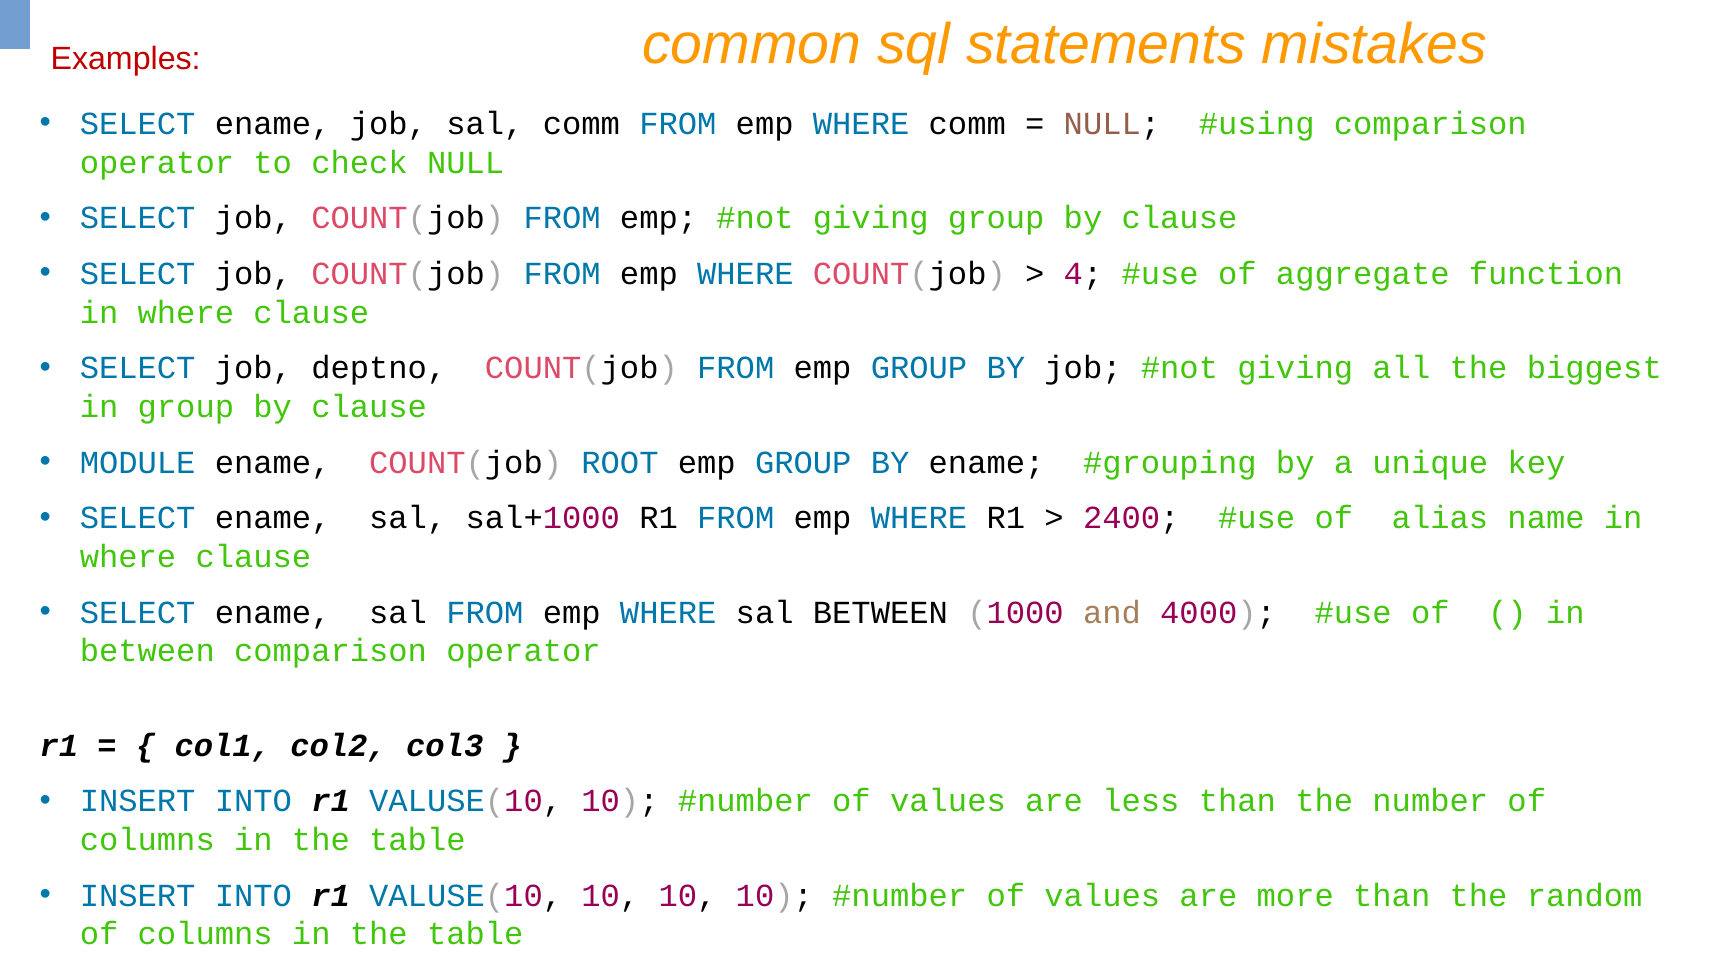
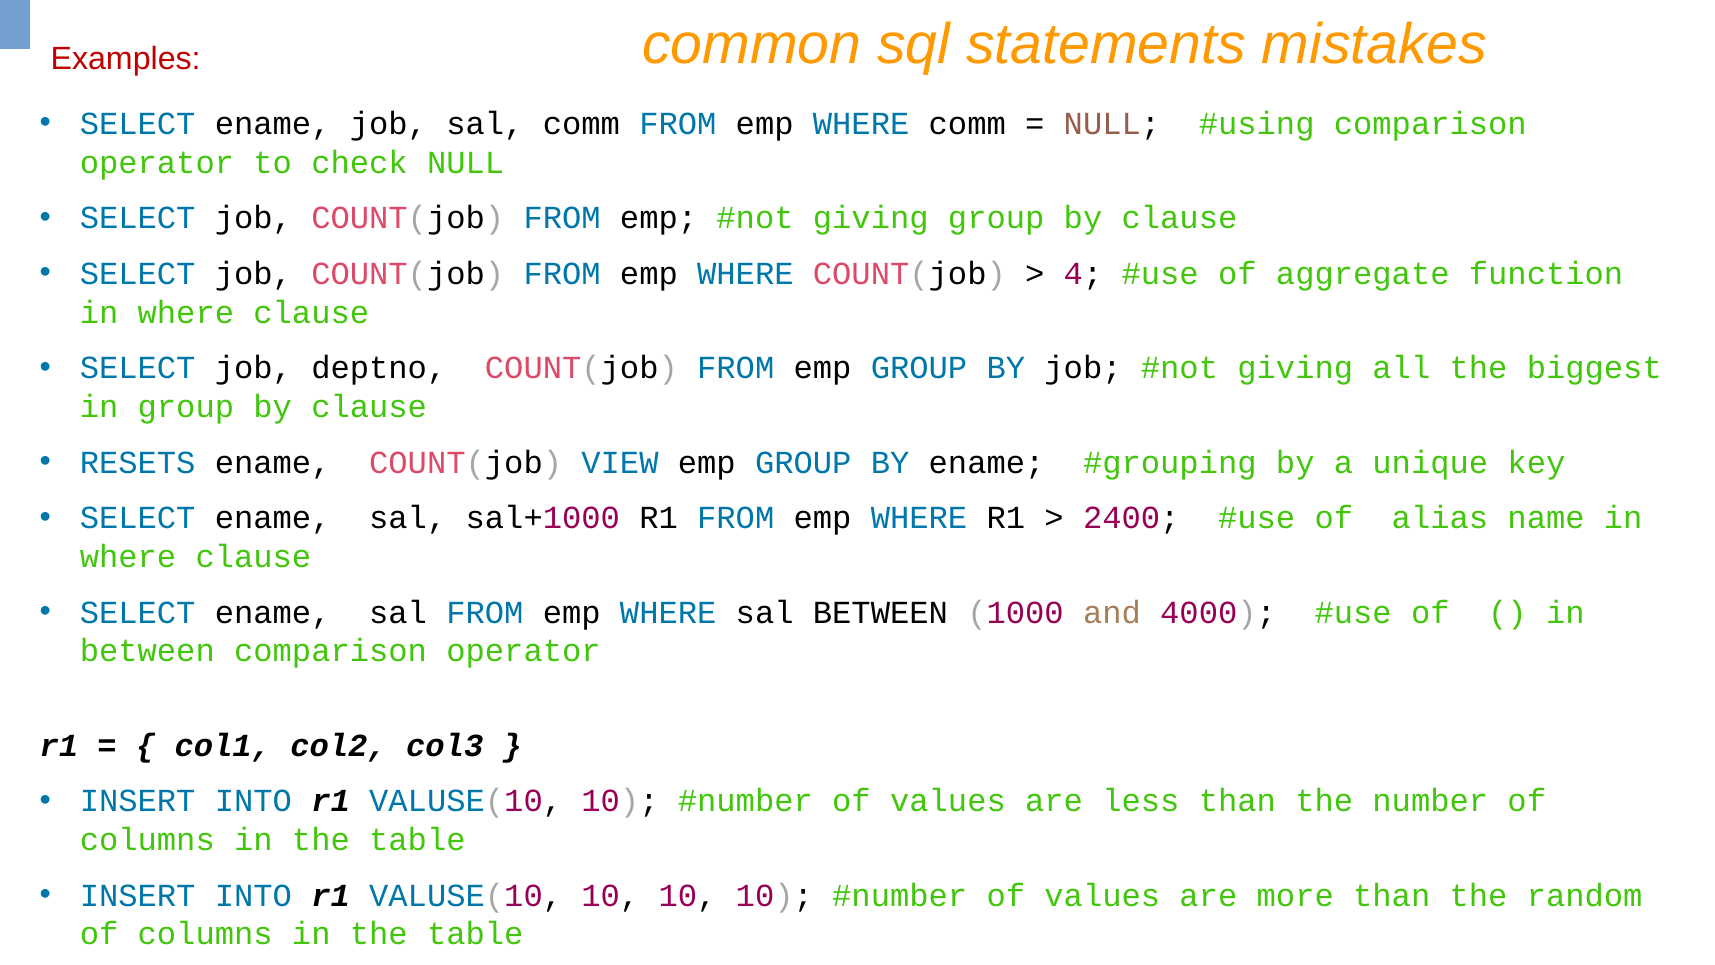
MODULE: MODULE -> RESETS (138, 462)
ROOT: ROOT -> VIEW (620, 462)
